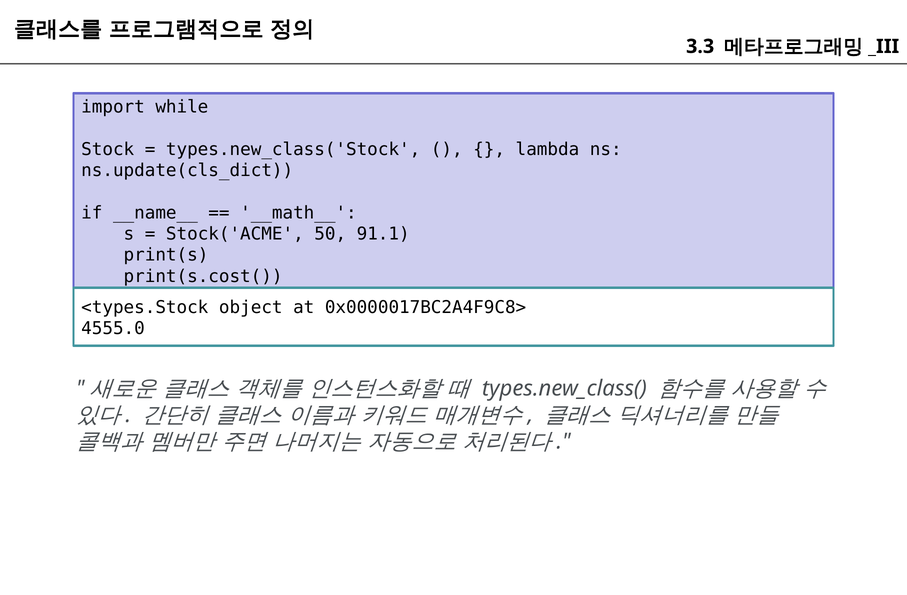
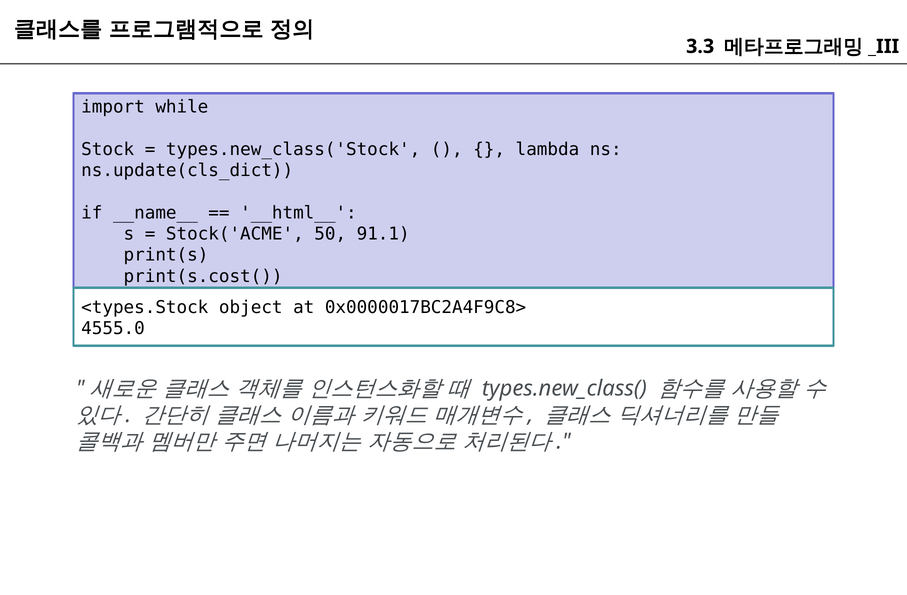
__math__: __math__ -> __html__ (298, 213)
